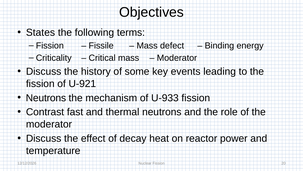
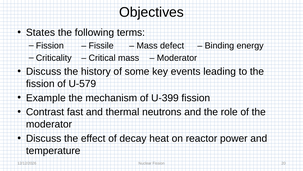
U-921: U-921 -> U-579 (82, 83)
Neutrons: Neutrons -> Example (46, 98)
U-933: U-933 -> U-399 (165, 98)
